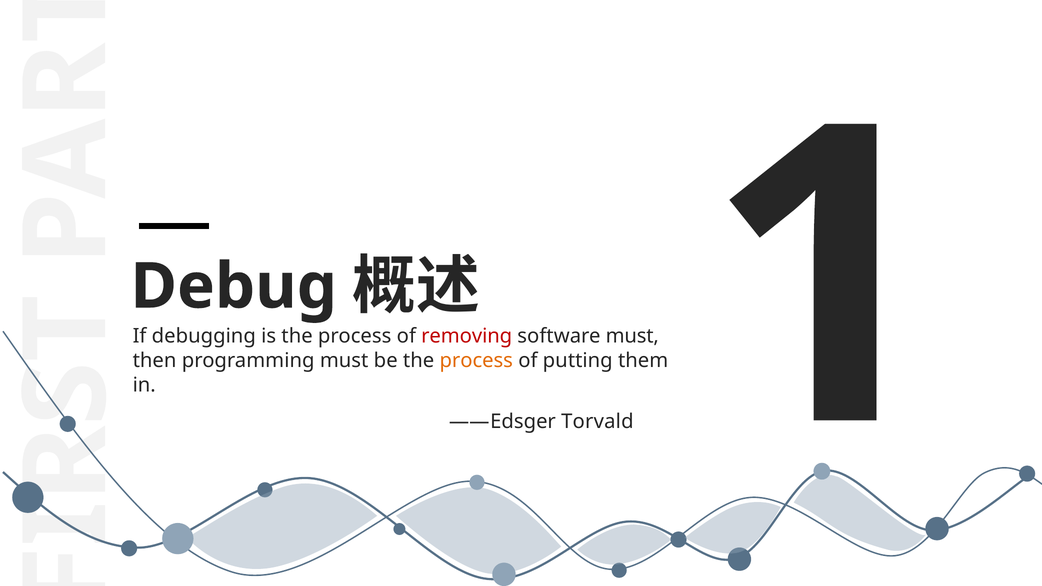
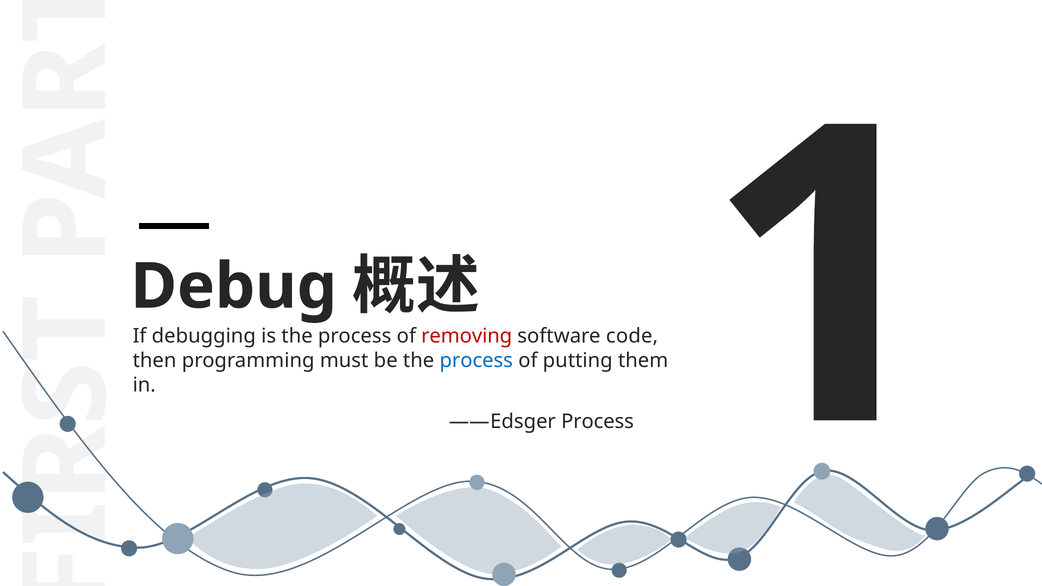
software must: must -> code (632, 336)
process colour: orange -> blue (476, 361)
——Edsger Torvald: Torvald -> Process (598, 421)
